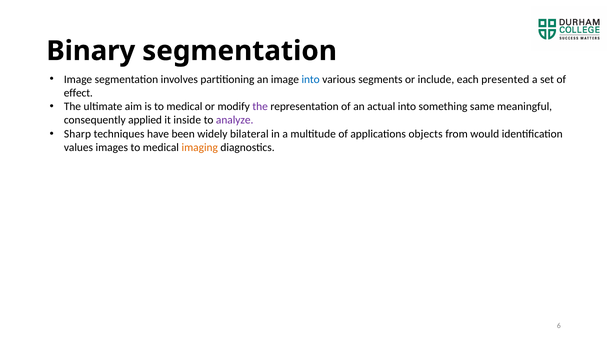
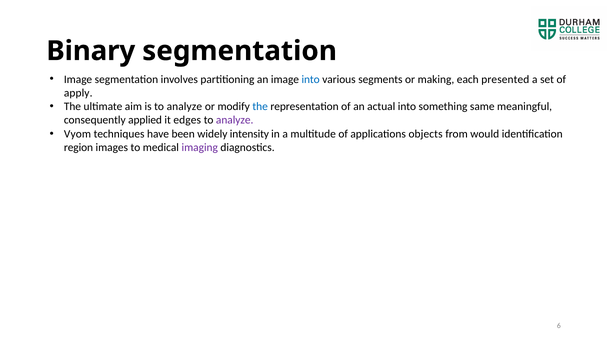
include: include -> making (436, 79)
effect: effect -> apply (78, 93)
is to medical: medical -> analyze (184, 107)
the colour: purple -> blue (260, 107)
inside: inside -> edges (187, 120)
Sharp: Sharp -> Vyom (77, 134)
bilateral: bilateral -> intensity (249, 134)
values: values -> region (78, 148)
imaging colour: orange -> purple (200, 148)
